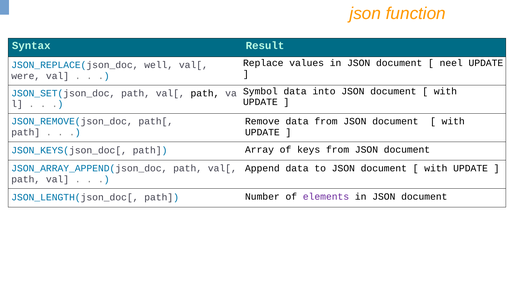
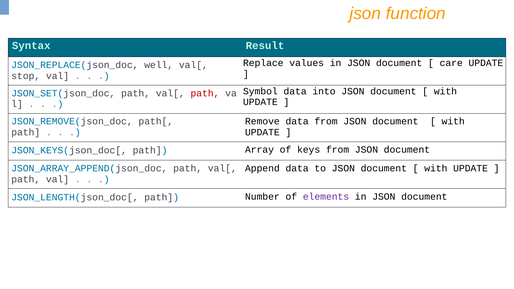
neel: neel -> care (451, 63)
were: were -> stop (26, 76)
path colour: black -> red (205, 93)
